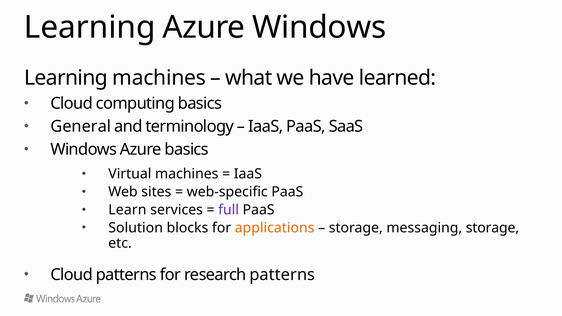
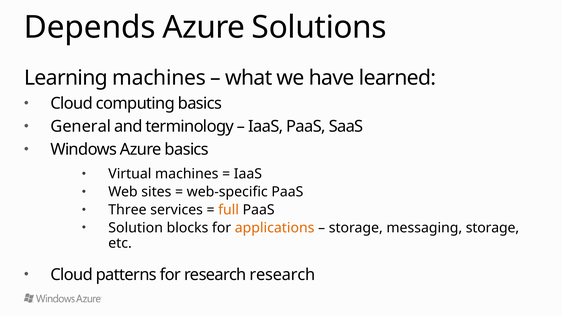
Learning: Learning -> Depends (90, 27)
Azure Windows: Windows -> Solutions (319, 27)
Learn: Learn -> Three (127, 210)
full colour: purple -> orange (229, 210)
research patterns: patterns -> research (282, 275)
